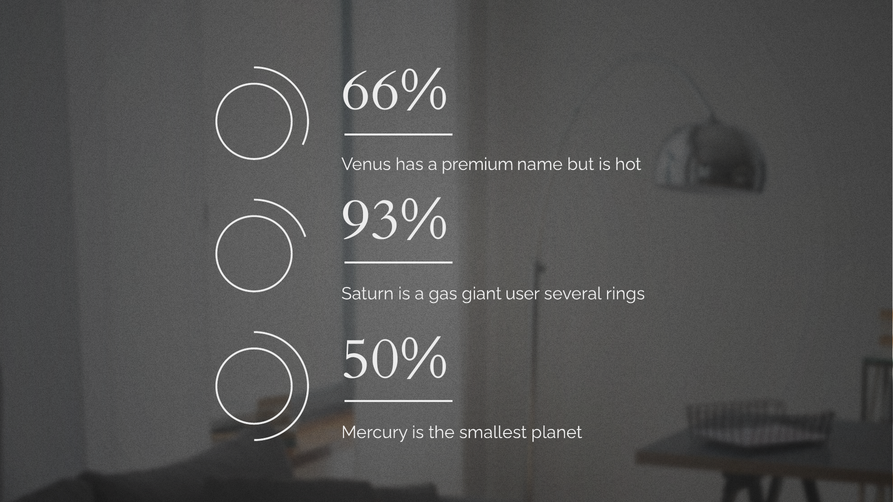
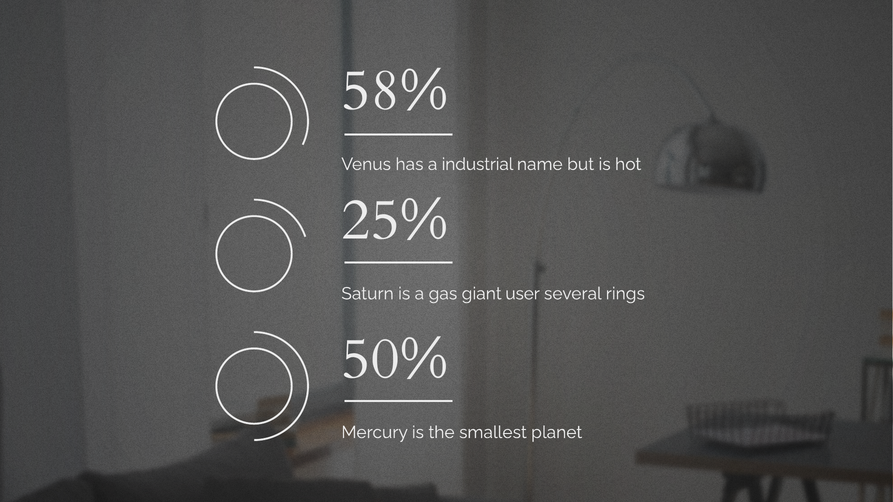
66%: 66% -> 58% (395, 91)
premium: premium -> industrial (478, 164)
93%: 93% -> 25% (395, 220)
